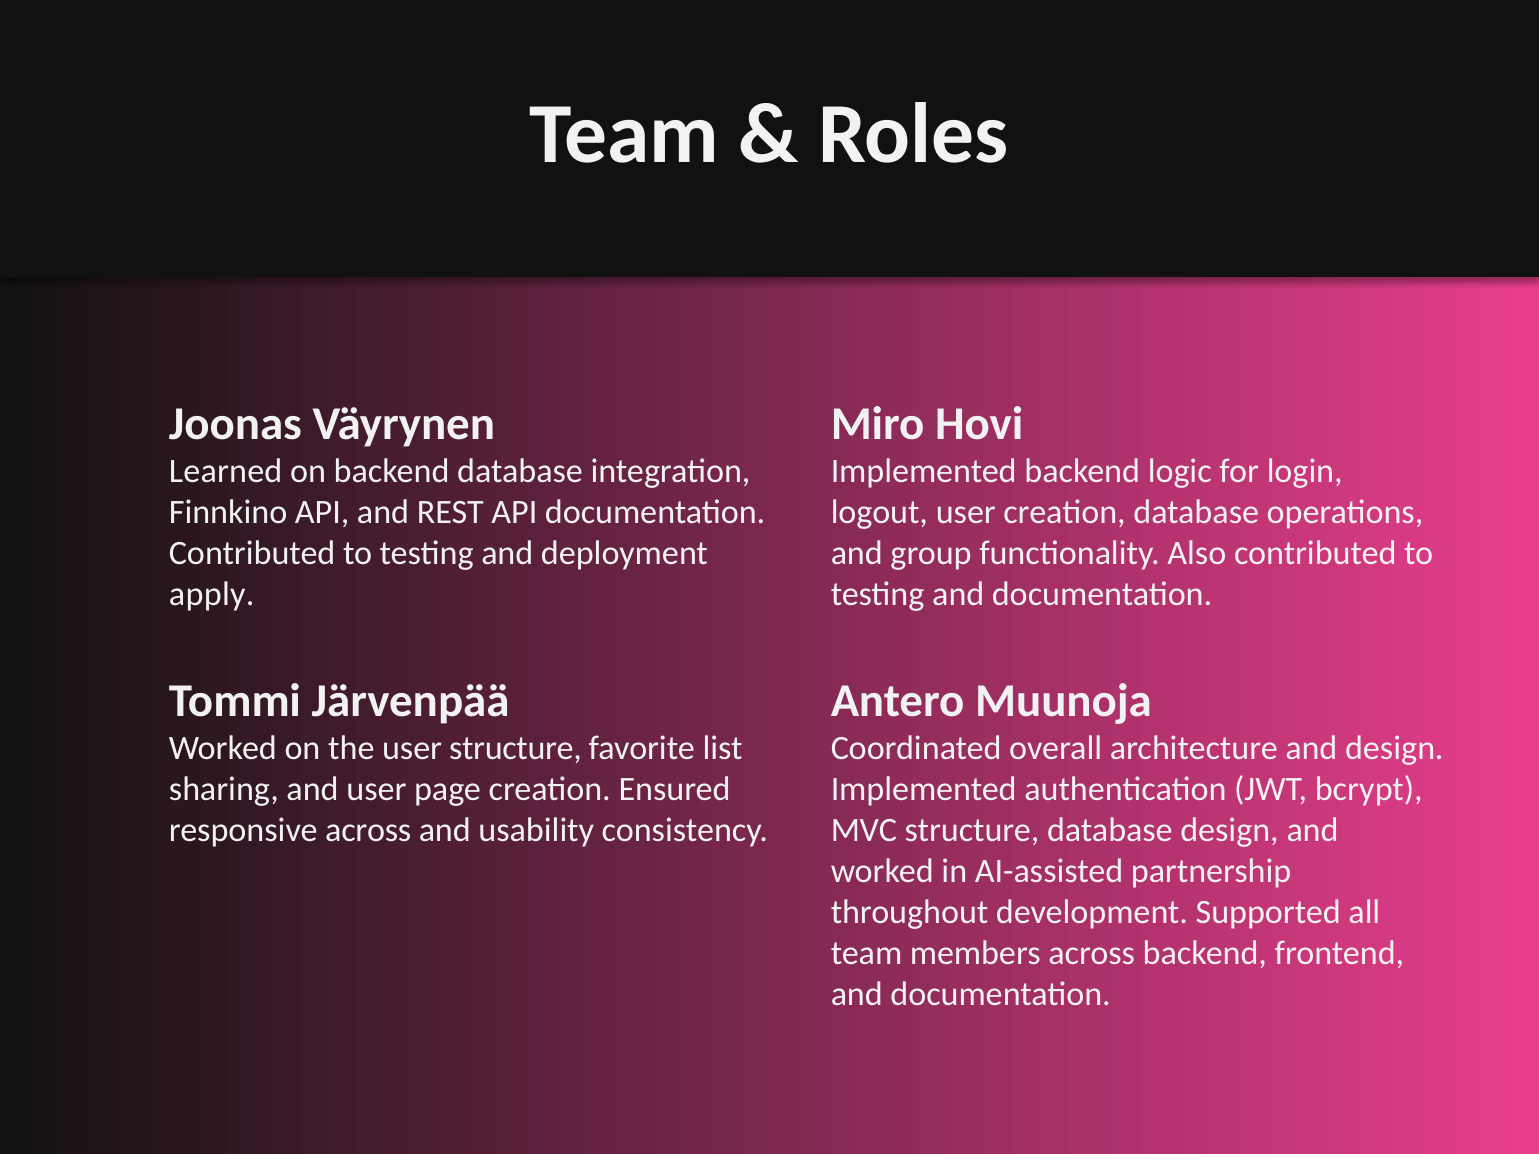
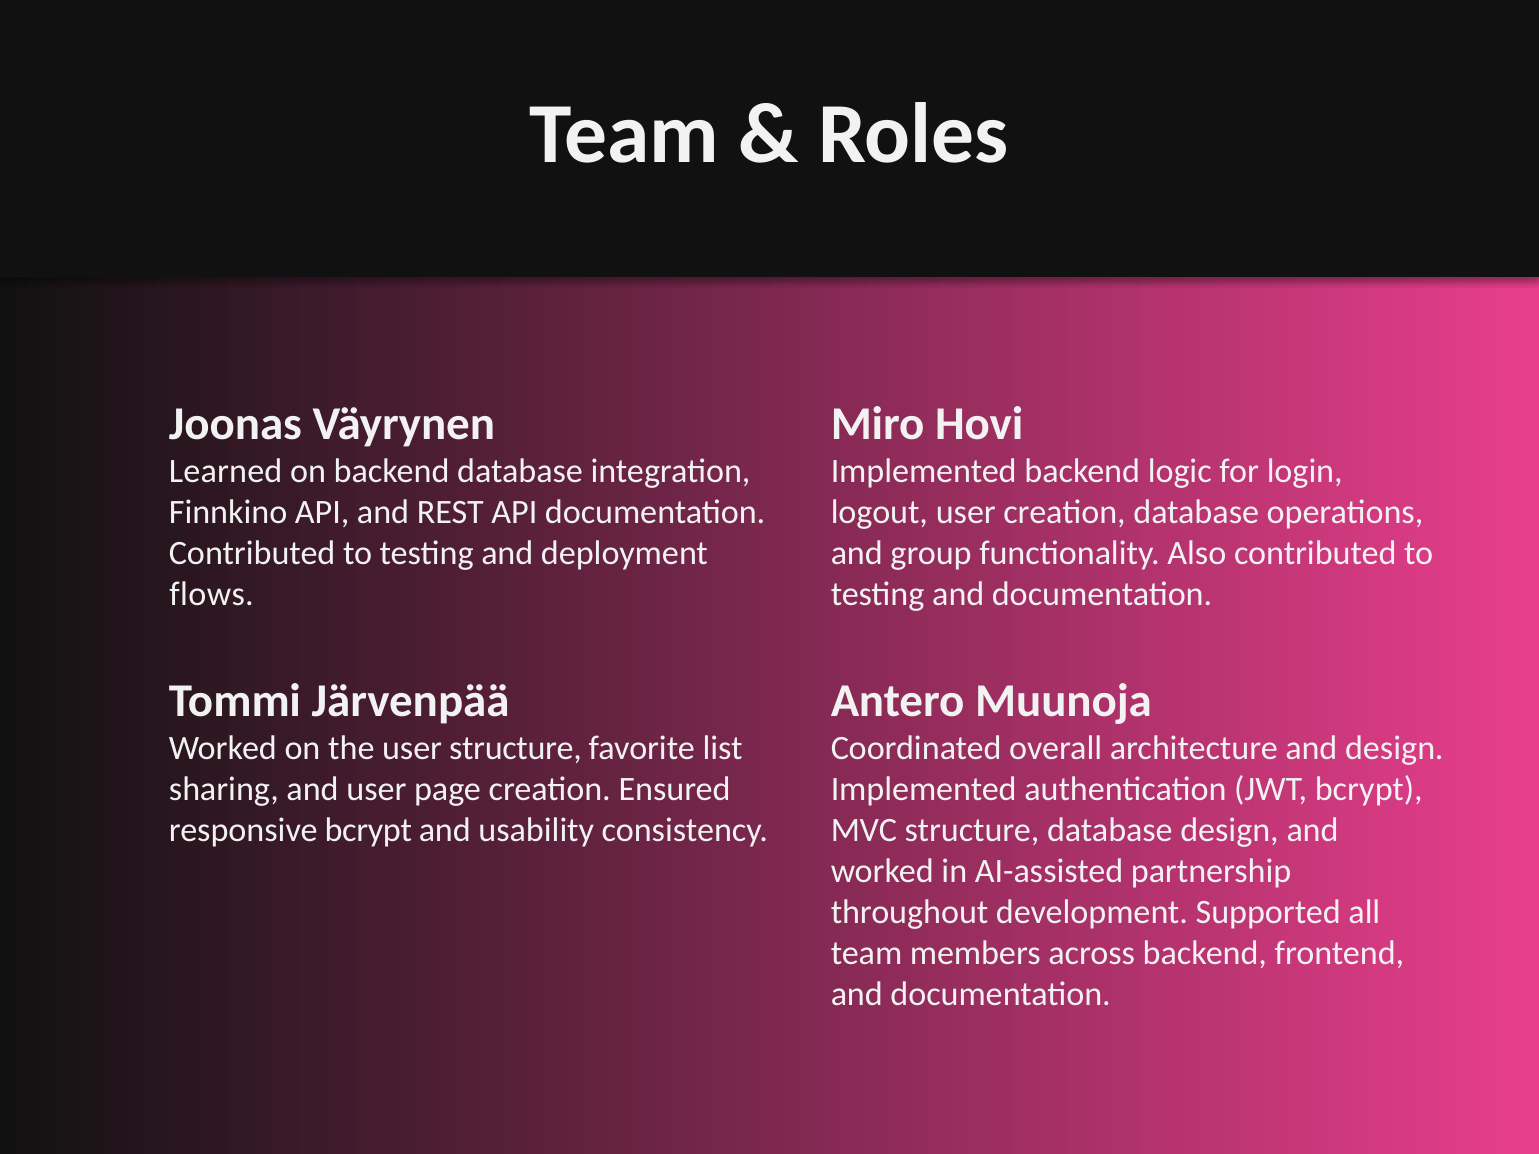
apply: apply -> flows (212, 595)
responsive across: across -> bcrypt (368, 831)
